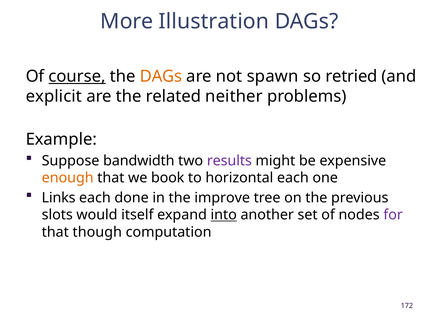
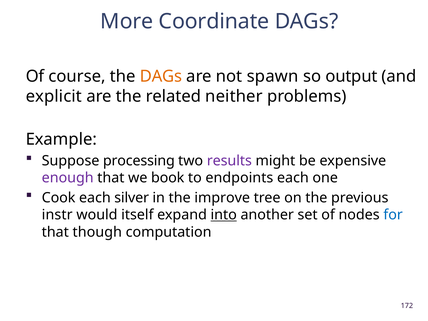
Illustration: Illustration -> Coordinate (214, 21)
course underline: present -> none (77, 76)
retried: retried -> output (351, 76)
bandwidth: bandwidth -> processing (139, 161)
enough colour: orange -> purple (68, 178)
horizontal: horizontal -> endpoints (239, 178)
Links: Links -> Cook (59, 198)
done: done -> silver (132, 198)
slots: slots -> instr (57, 215)
for colour: purple -> blue (393, 215)
